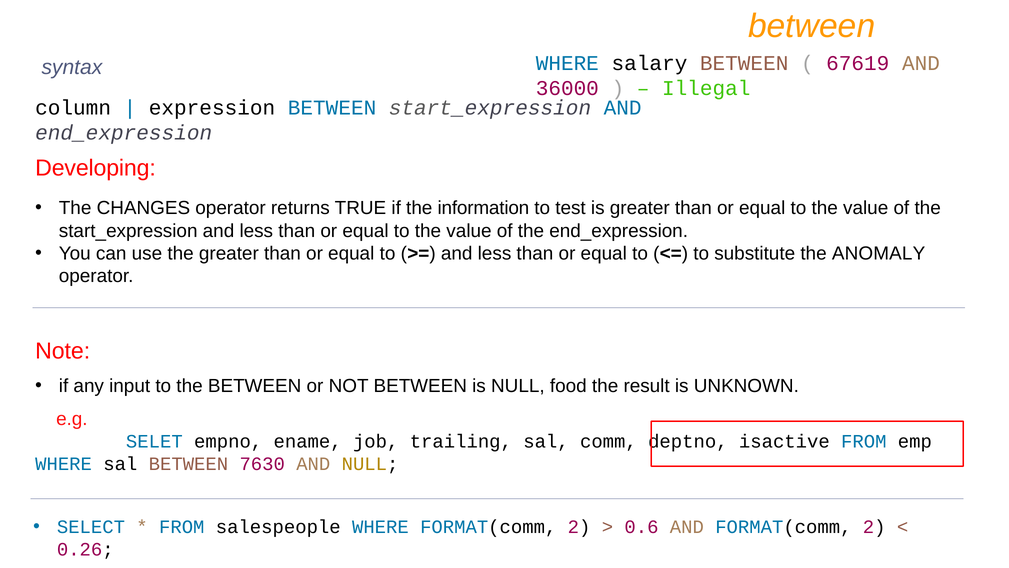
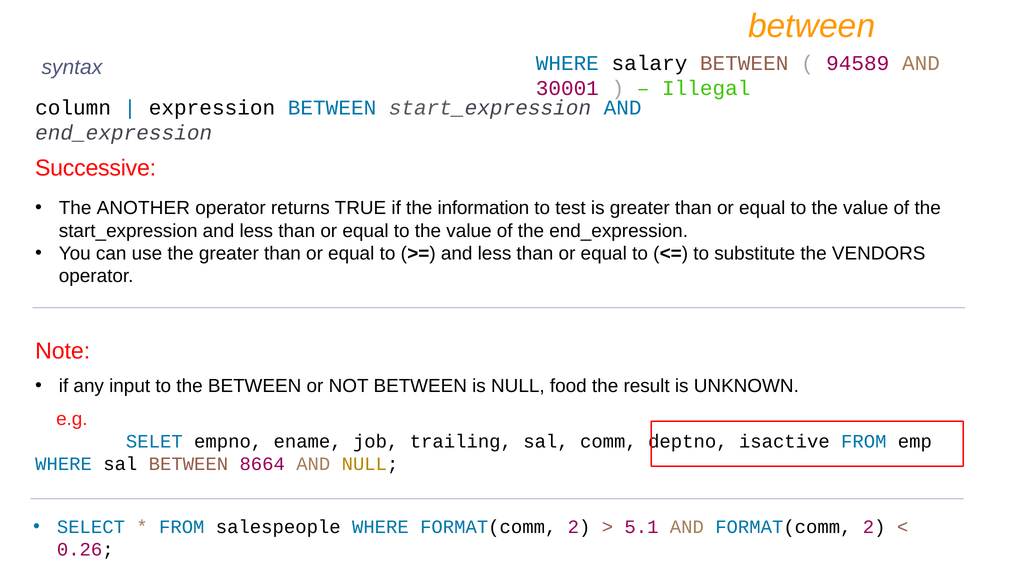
67619: 67619 -> 94589 (858, 63)
36000: 36000 -> 30001 (567, 88)
Developing: Developing -> Successive (96, 168)
CHANGES: CHANGES -> ANOTHER (143, 208)
ANOMALY: ANOMALY -> VENDORS (879, 253)
7630: 7630 -> 8664 (262, 464)
0.6: 0.6 -> 5.1 (641, 527)
